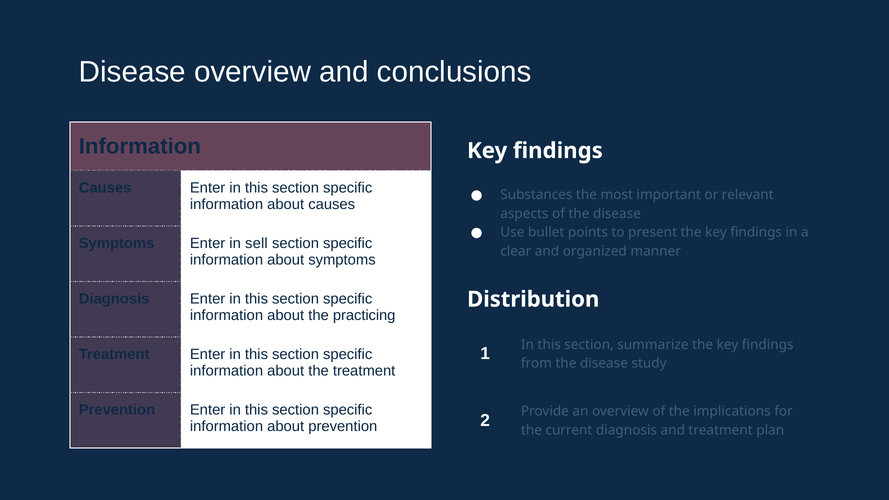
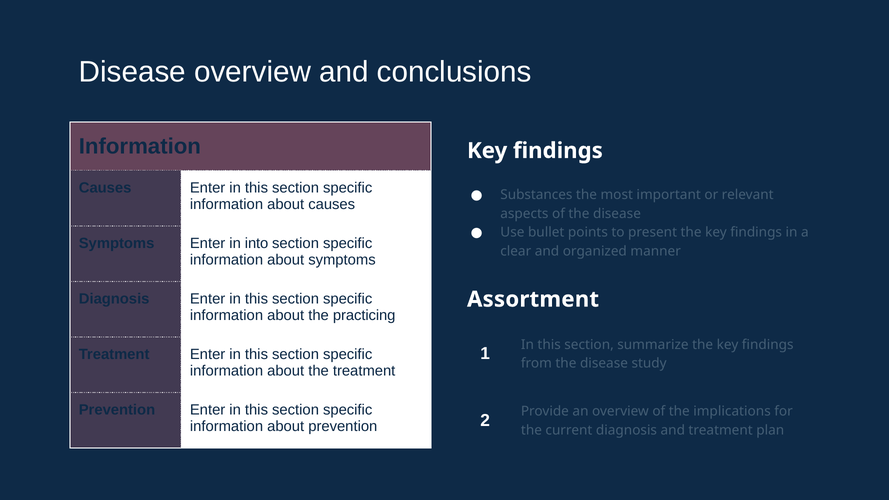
sell: sell -> into (257, 243)
Distribution: Distribution -> Assortment (533, 299)
